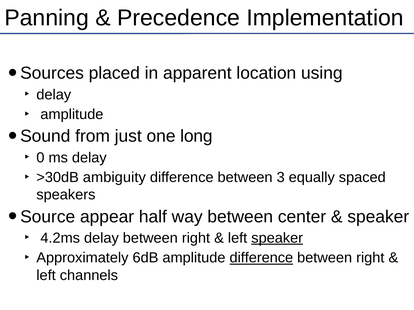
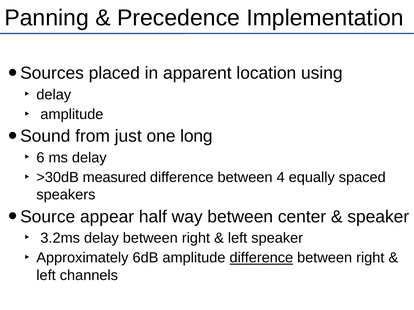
0: 0 -> 6 (40, 158)
ambiguity: ambiguity -> measured (114, 178)
3: 3 -> 4 (281, 178)
4.2ms: 4.2ms -> 3.2ms (60, 238)
speaker underline: present -> none (277, 238)
